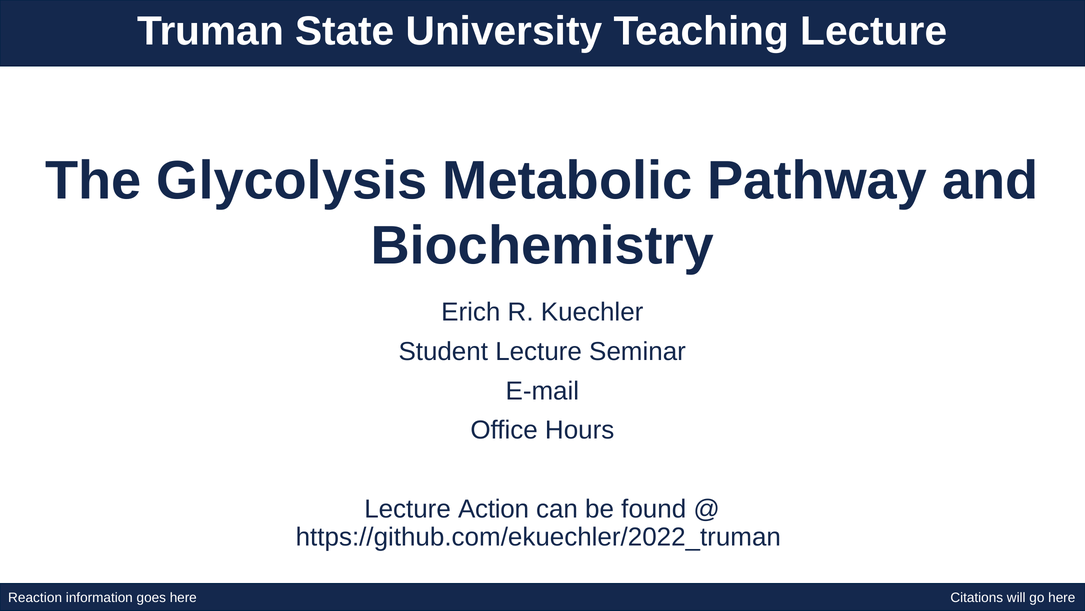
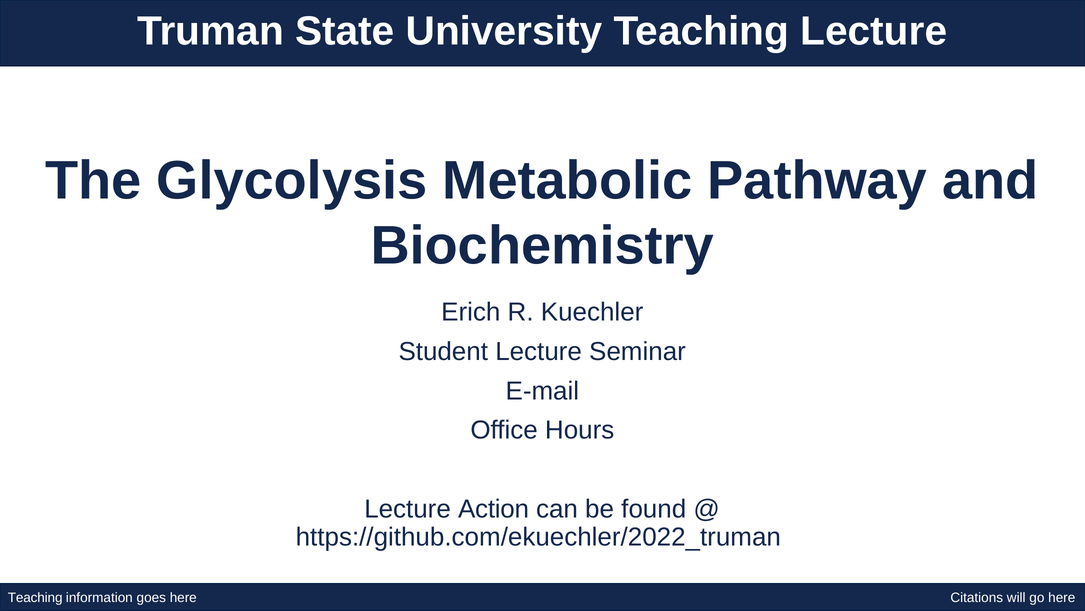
Reaction: Reaction -> Teaching (35, 597)
